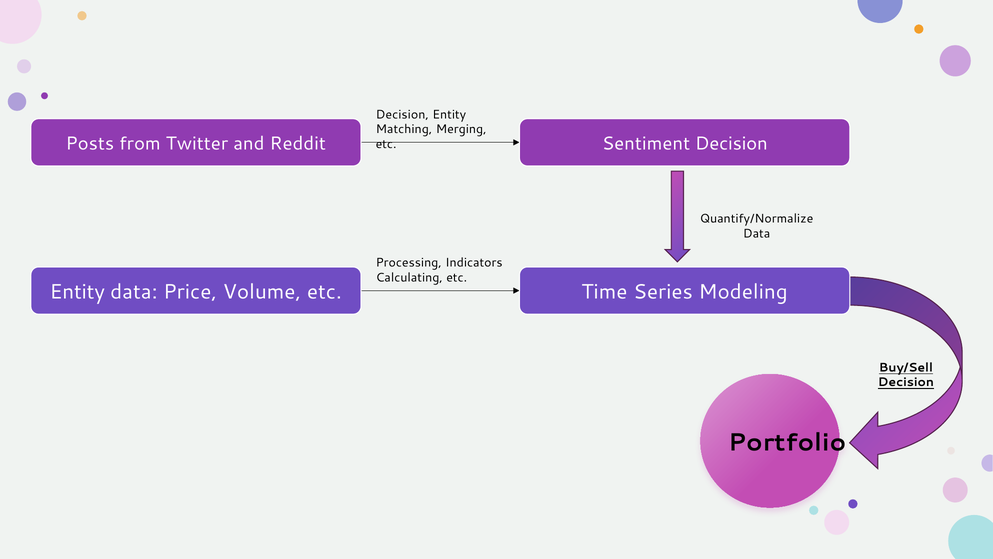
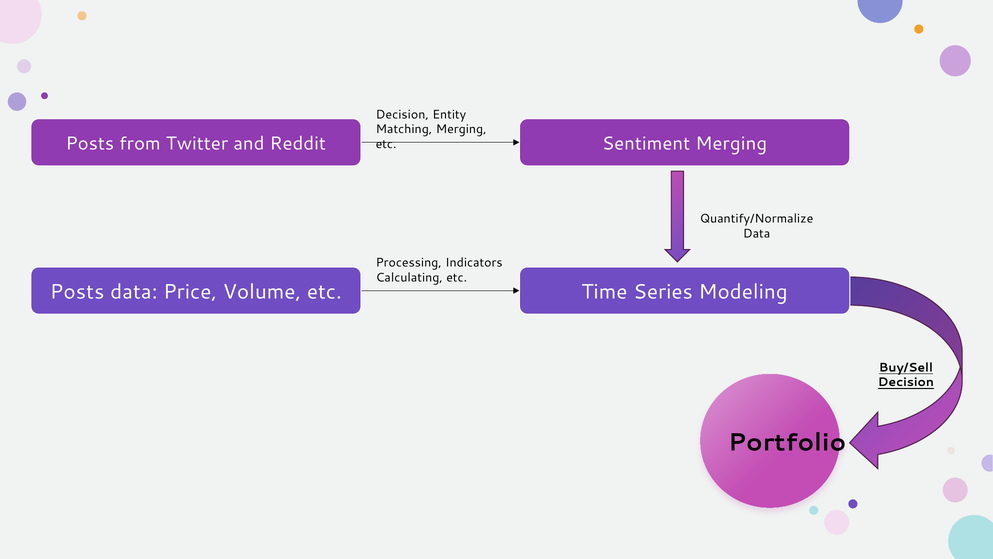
Sentiment Decision: Decision -> Merging (731, 144)
Entity: Entity -> Posts (77, 292)
